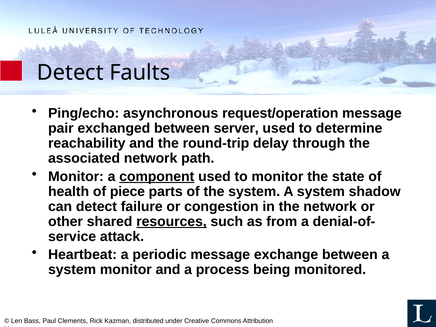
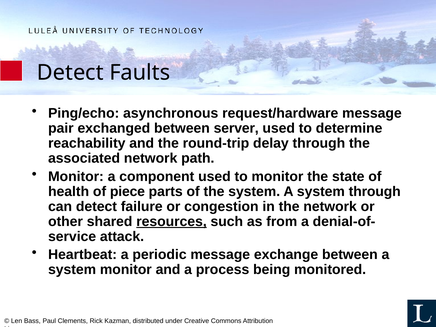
request/operation: request/operation -> request/hardware (280, 113)
component underline: present -> none (157, 176)
system shadow: shadow -> through (375, 191)
